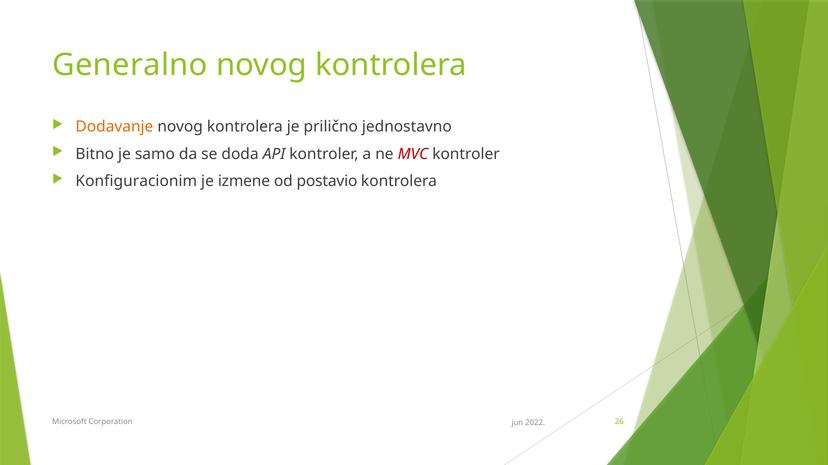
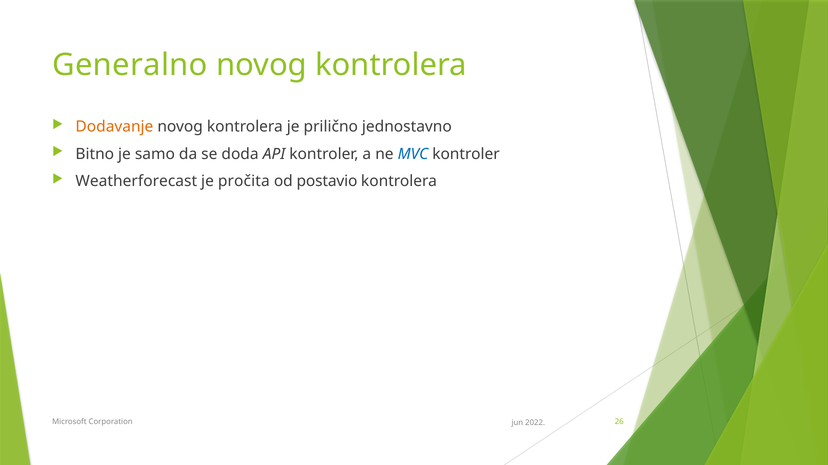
MVC colour: red -> blue (413, 154)
Konfiguracionim: Konfiguracionim -> Weatherforecast (136, 181)
izmene: izmene -> pročita (244, 181)
